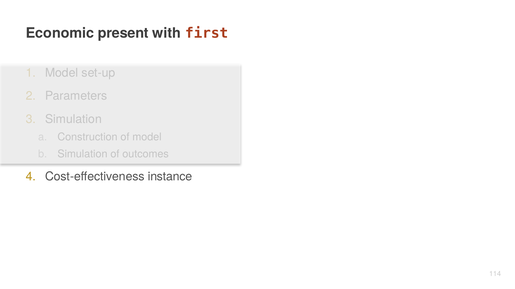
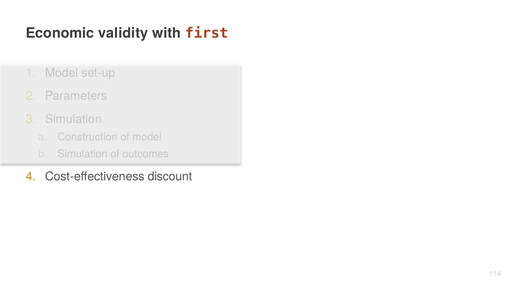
present: present -> validity (123, 33)
instance: instance -> discount (170, 177)
